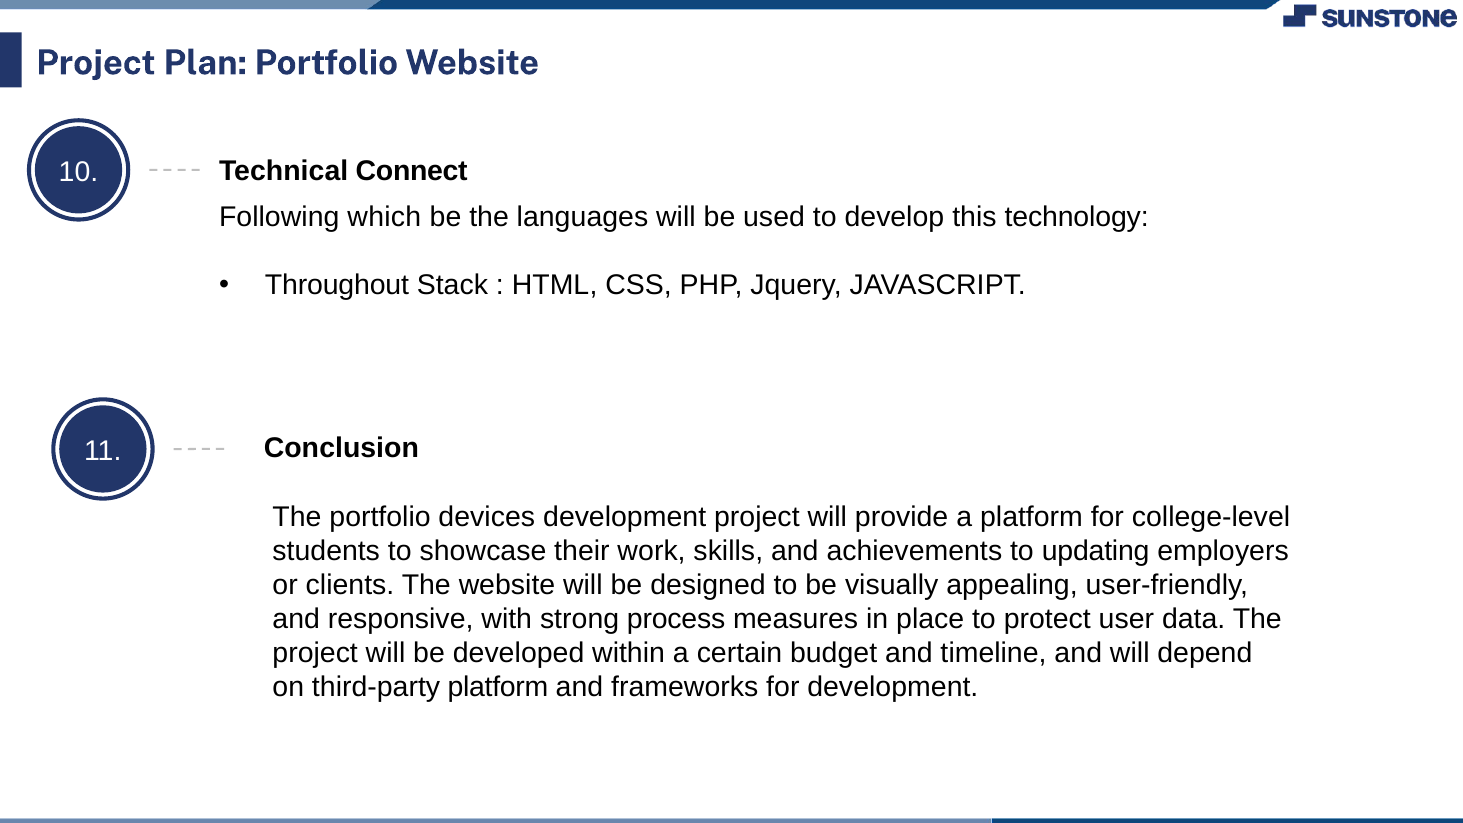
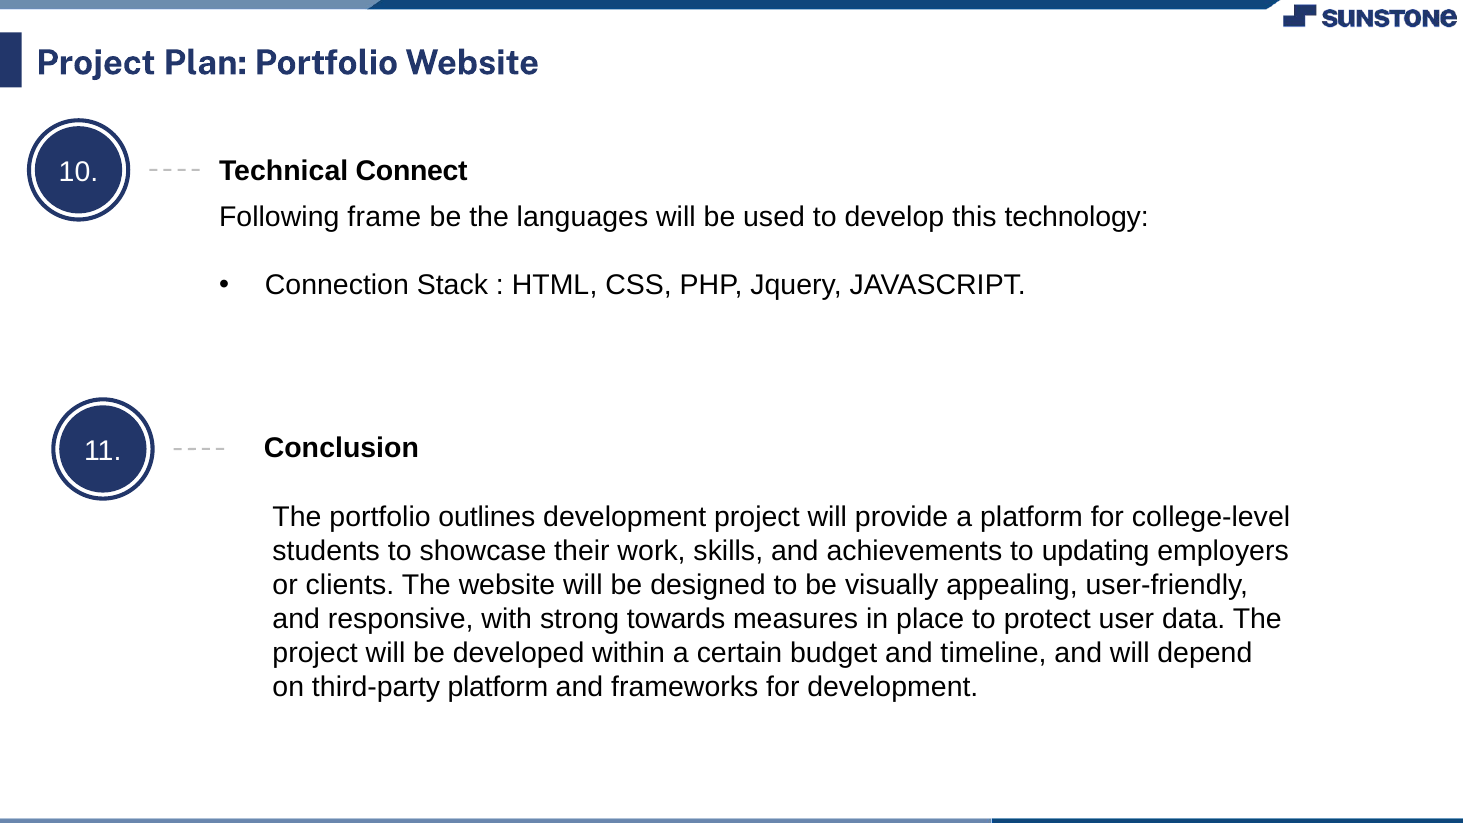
which: which -> frame (384, 217)
Throughout: Throughout -> Connection (337, 285)
devices: devices -> outlines (487, 517)
process: process -> towards (676, 619)
